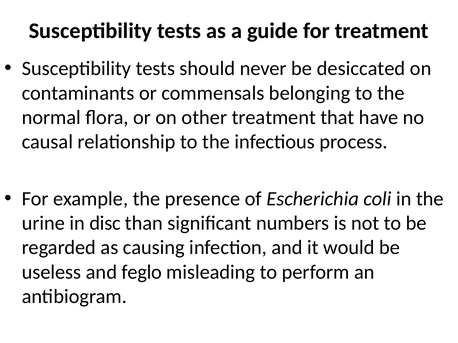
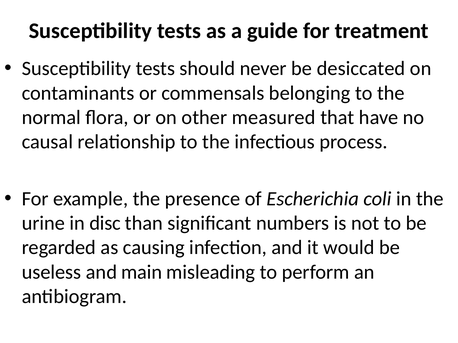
other treatment: treatment -> measured (274, 118)
feglo: feglo -> main (142, 272)
